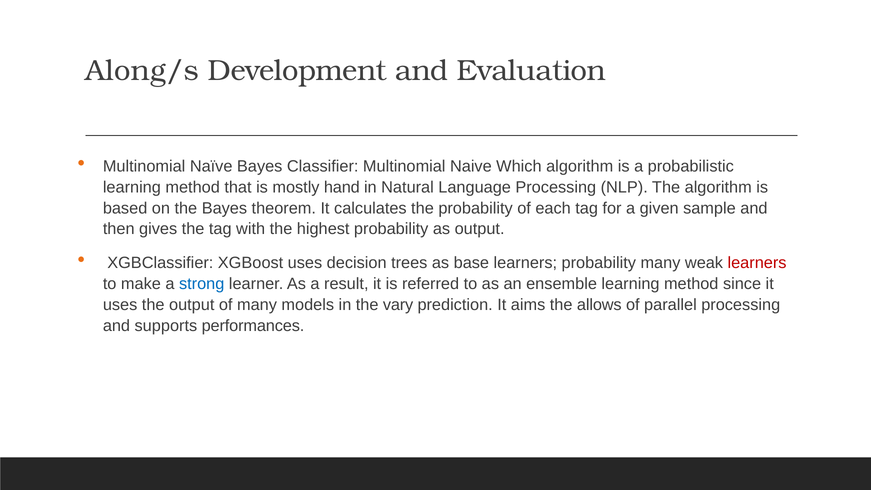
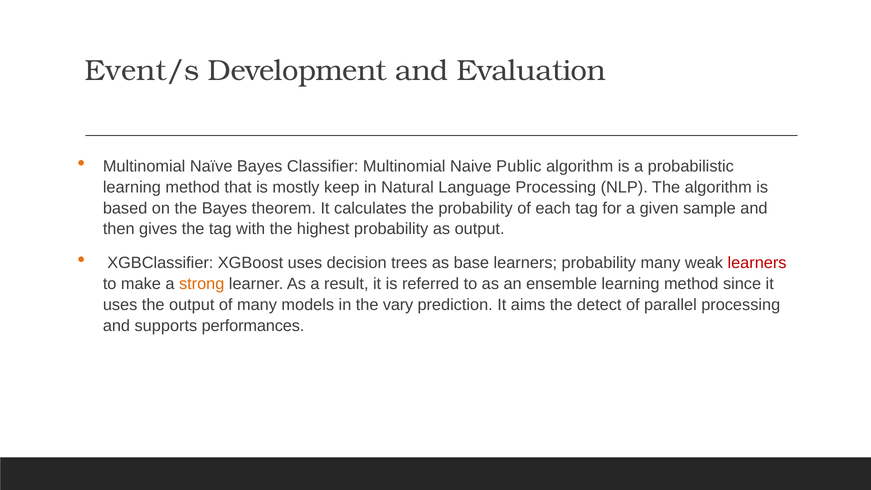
Along/s: Along/s -> Event/s (142, 71)
Which: Which -> Public (519, 166)
hand: hand -> keep (342, 187)
strong colour: blue -> orange (202, 284)
allows: allows -> detect (599, 305)
